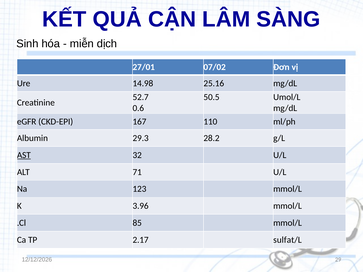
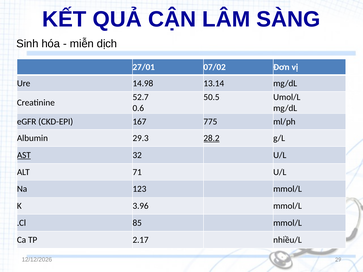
25.16: 25.16 -> 13.14 (214, 83)
110: 110 -> 775 (210, 122)
28.2 underline: none -> present (211, 138)
sulfat/L: sulfat/L -> nhiều/L (287, 240)
